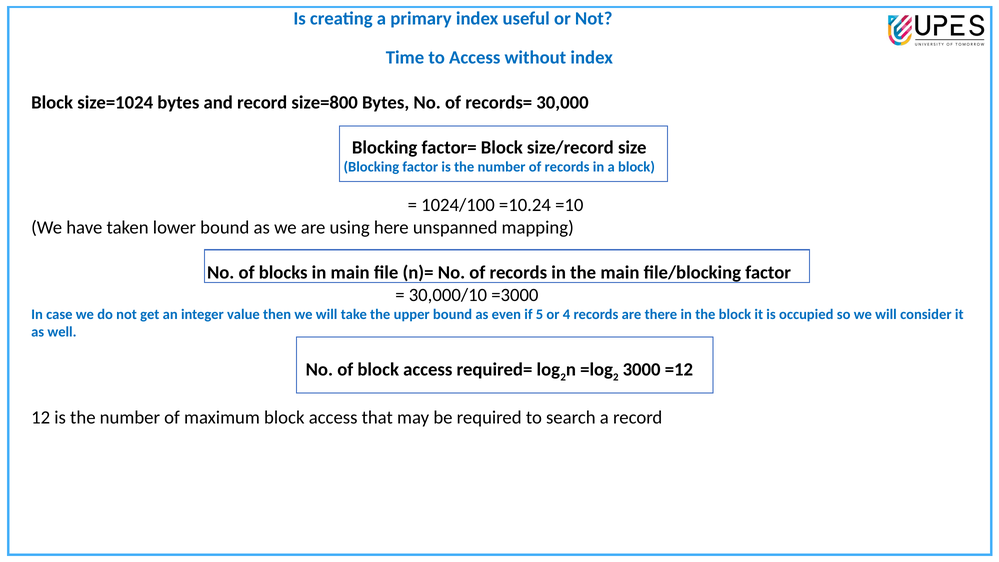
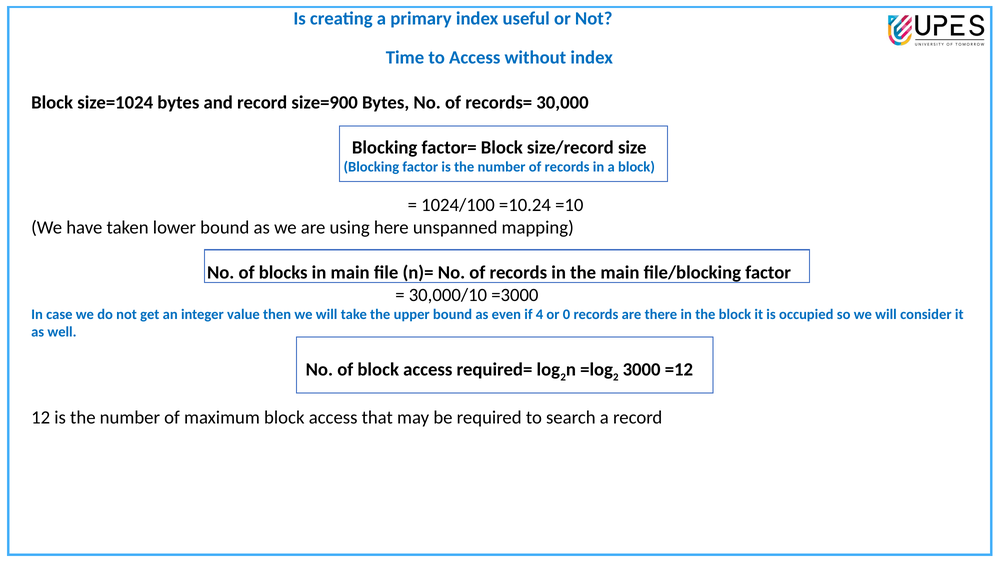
size=800: size=800 -> size=900 (325, 102)
5: 5 -> 4 (539, 314)
4: 4 -> 0 (566, 314)
